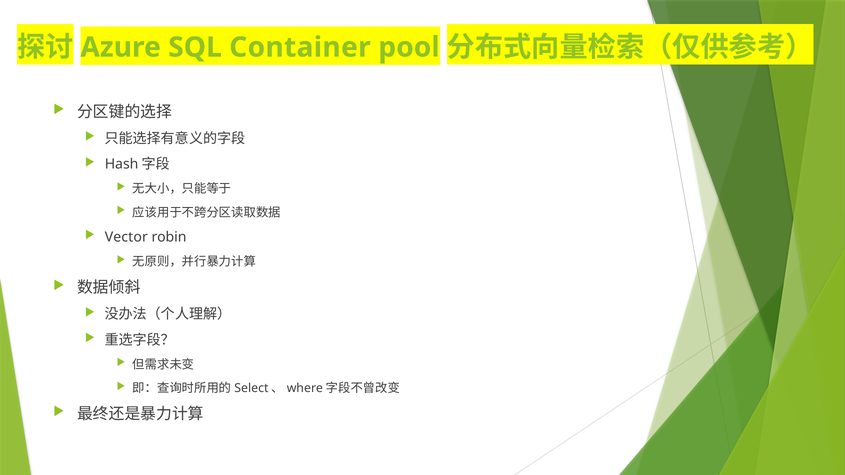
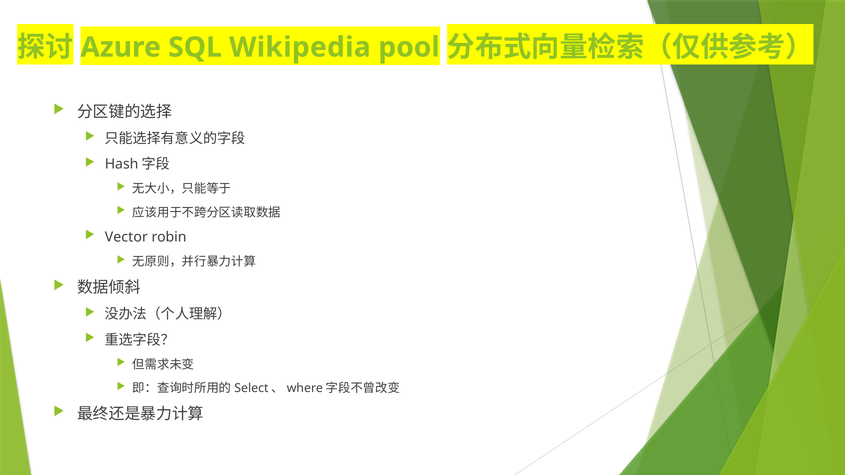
Container: Container -> Wikipedia (300, 47)
